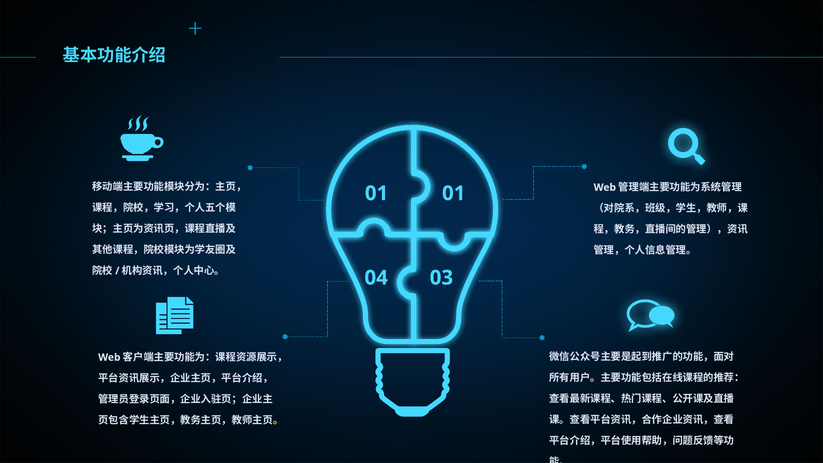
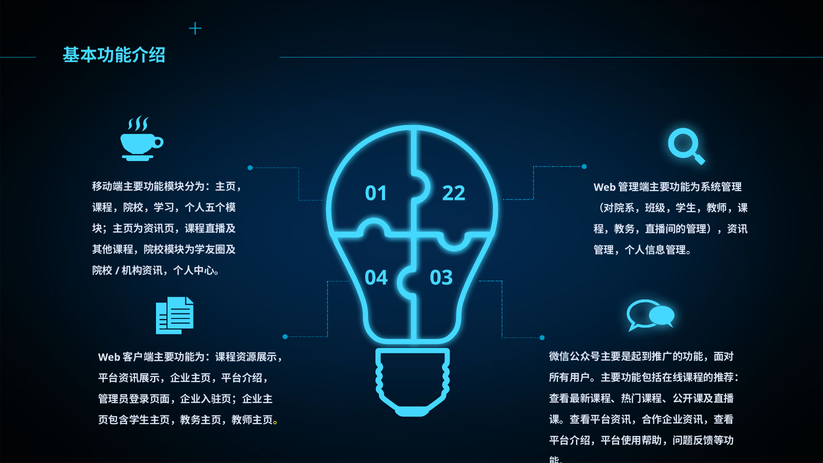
01 01: 01 -> 22 (454, 193)
